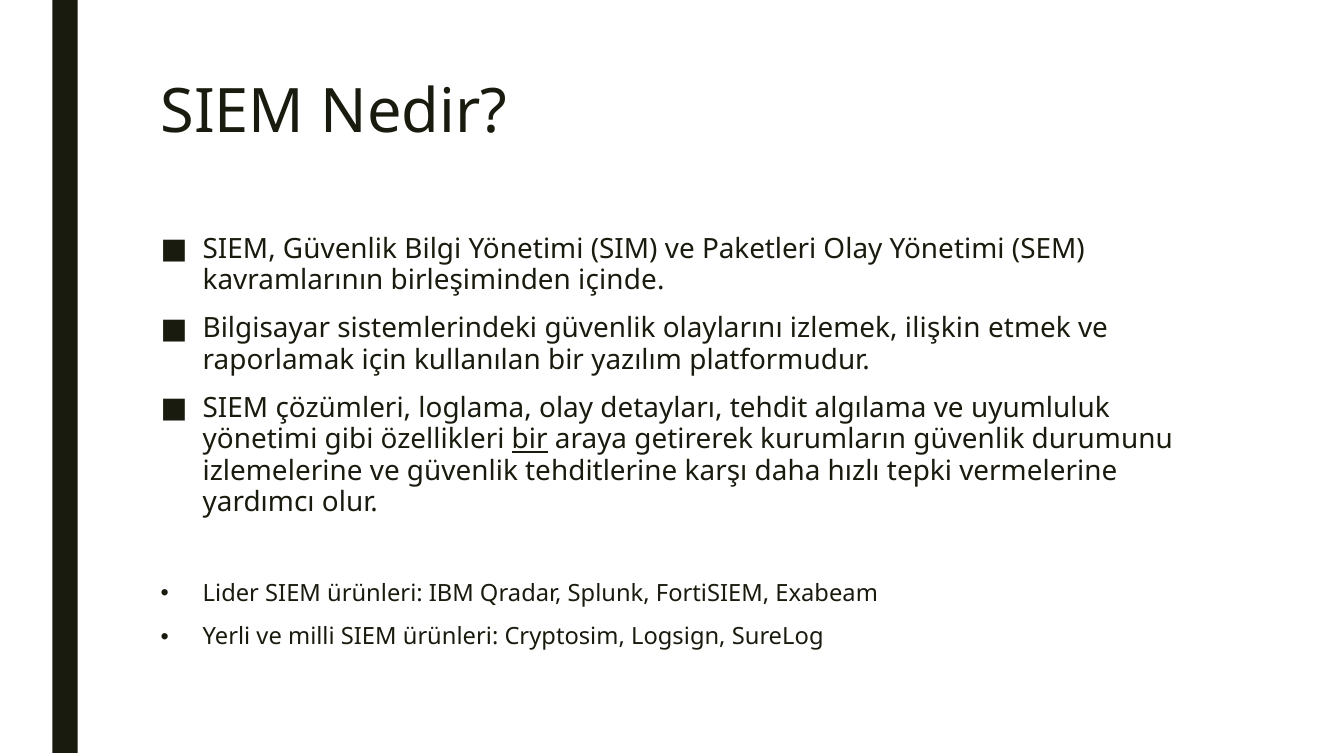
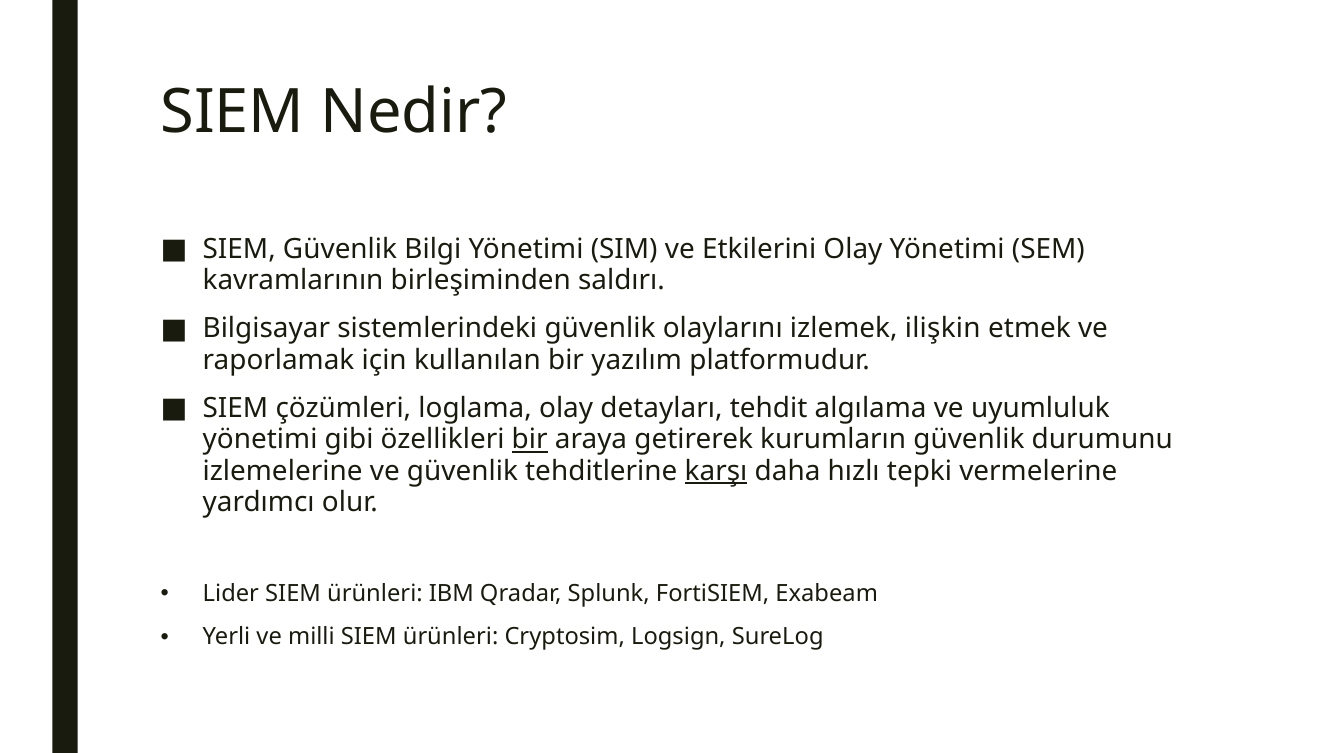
Paketleri: Paketleri -> Etkilerini (759, 249)
içinde: içinde -> saldırı (621, 280)
karşı underline: none -> present (716, 471)
